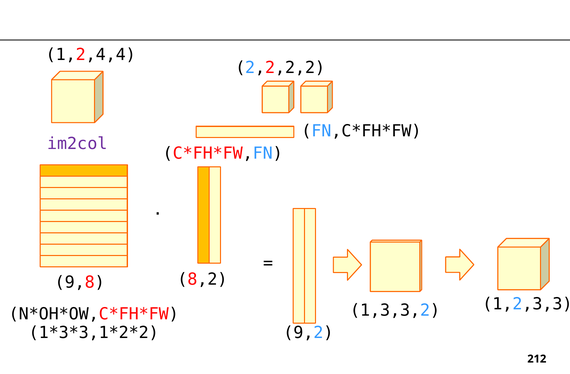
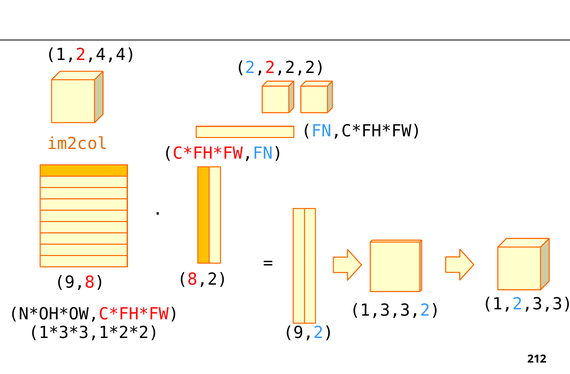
im2col colour: purple -> orange (77, 144)
